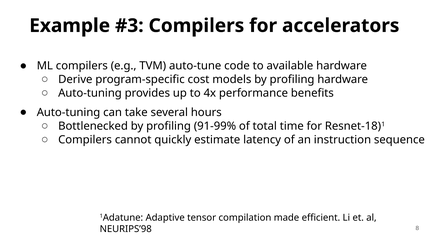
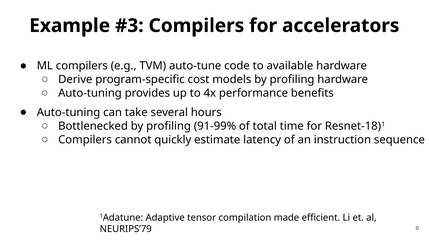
NEURIPS’98: NEURIPS’98 -> NEURIPS’79 (126, 229)
